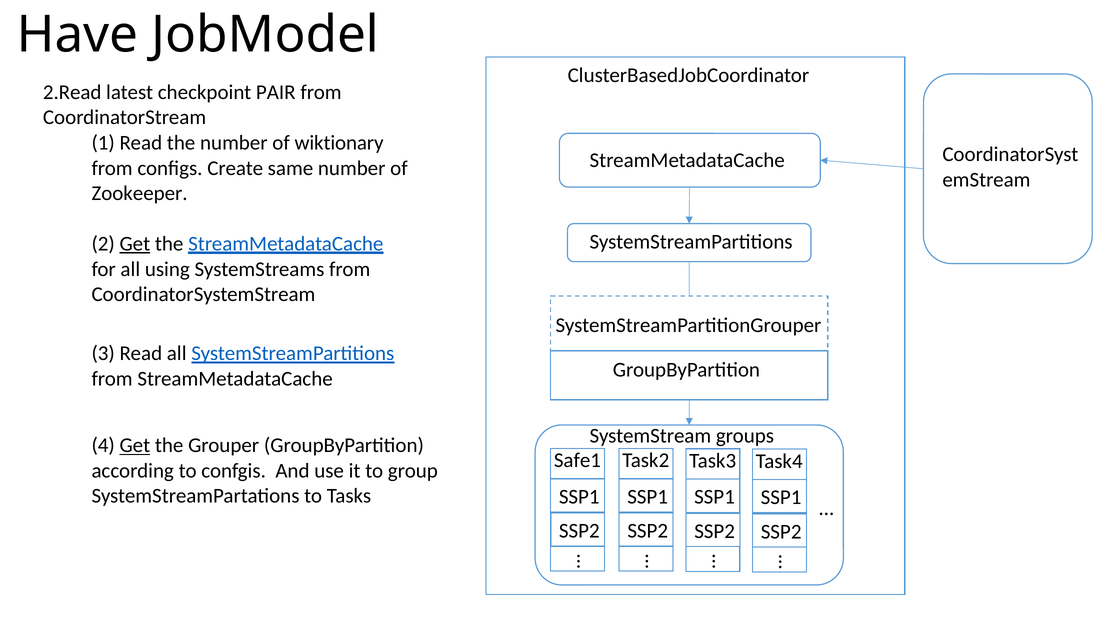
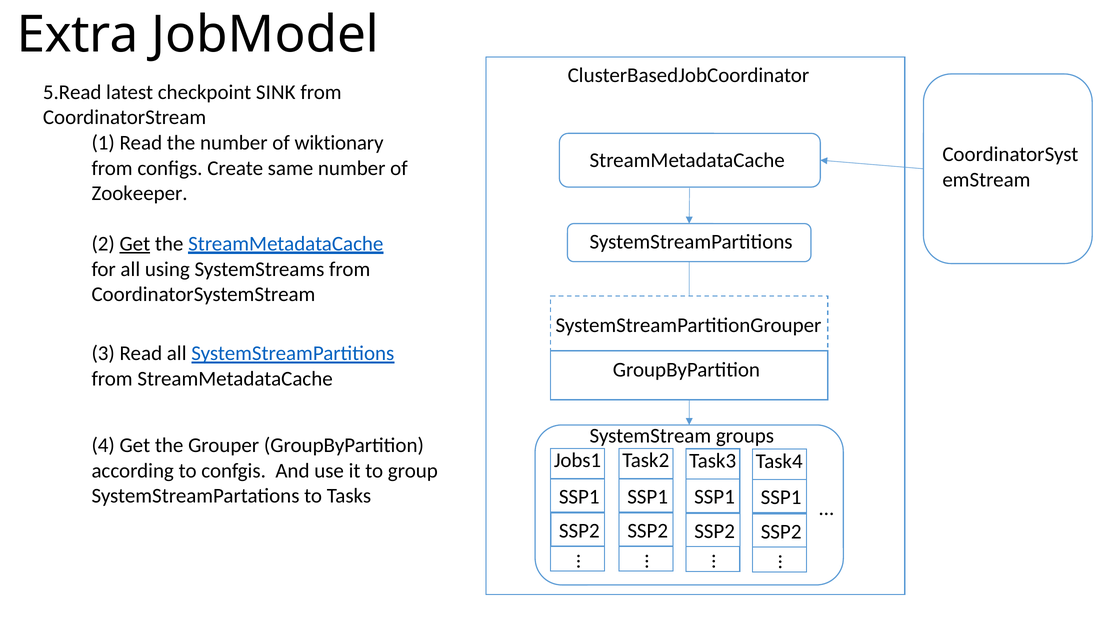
Have: Have -> Extra (78, 35)
2.Read: 2.Read -> 5.Read (72, 92)
PAIR: PAIR -> SINK (276, 92)
Get underline: present -> none (135, 445)
Safe1: Safe1 -> Jobs1 (577, 461)
